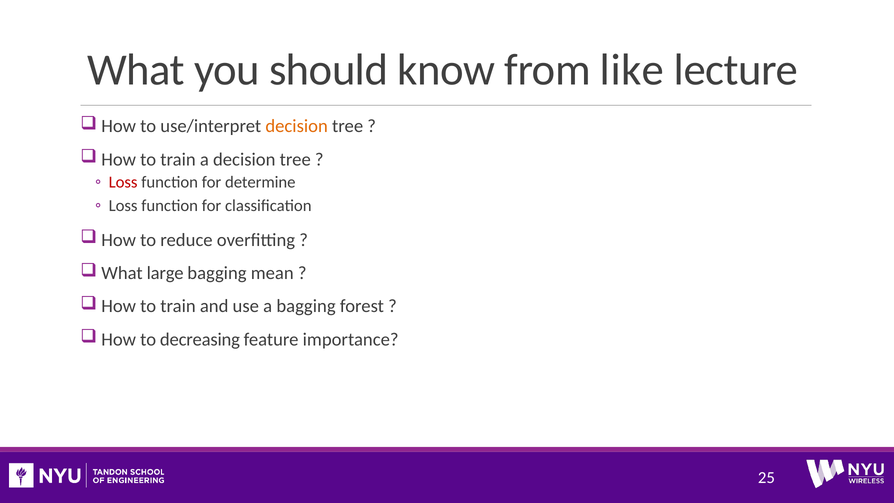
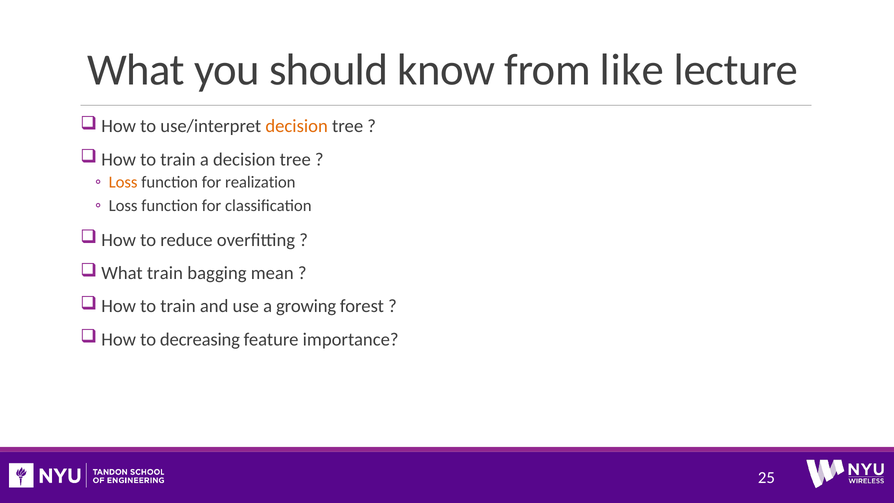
Loss colour: red -> orange (123, 182)
determine: determine -> realization (260, 182)
What large: large -> train (165, 273)
a bagging: bagging -> growing (306, 306)
